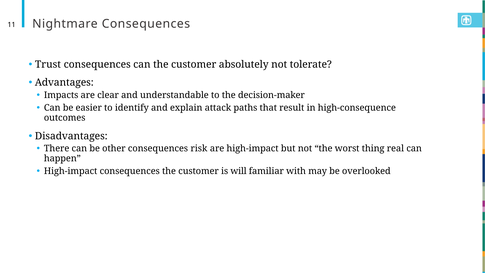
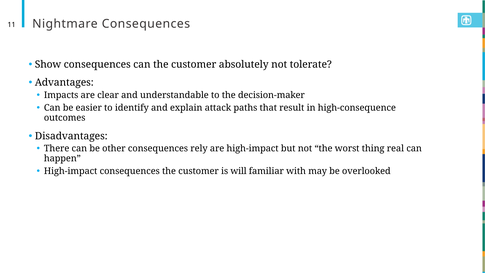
Trust: Trust -> Show (48, 65)
risk: risk -> rely (199, 148)
